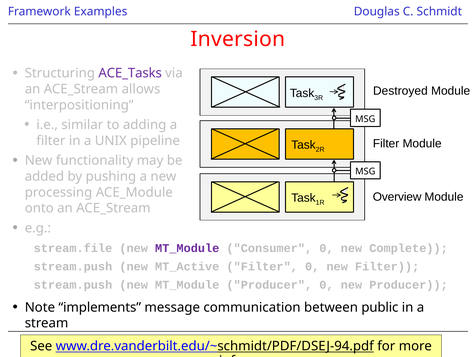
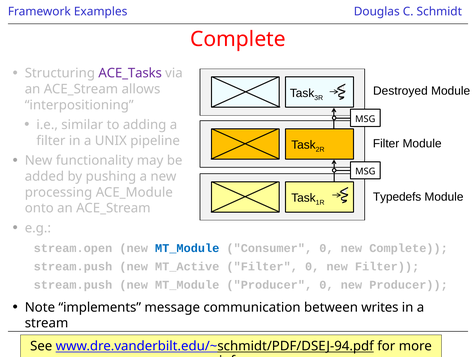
Inversion: Inversion -> Complete (238, 39)
Overview: Overview -> Typedefs (397, 197)
stream.file: stream.file -> stream.open (73, 248)
MT_Module colour: purple -> blue (187, 248)
public: public -> writes (380, 307)
